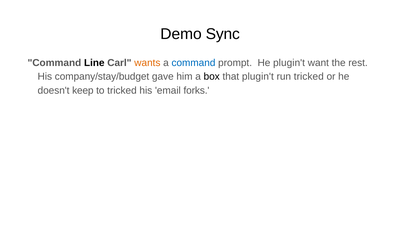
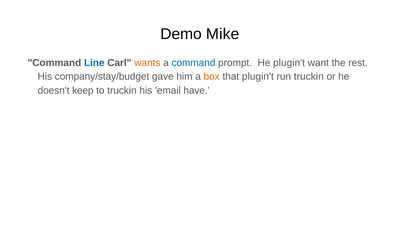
Sync: Sync -> Mike (223, 34)
Line colour: black -> blue (94, 63)
box colour: black -> orange (212, 77)
run tricked: tricked -> truckin (309, 77)
to tricked: tricked -> truckin (122, 90)
forks: forks -> have (196, 90)
